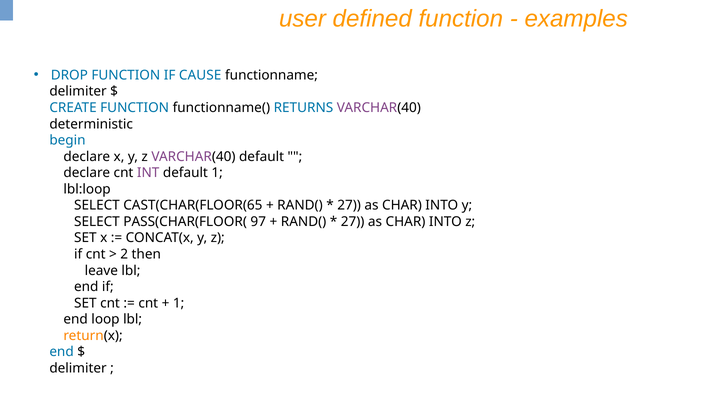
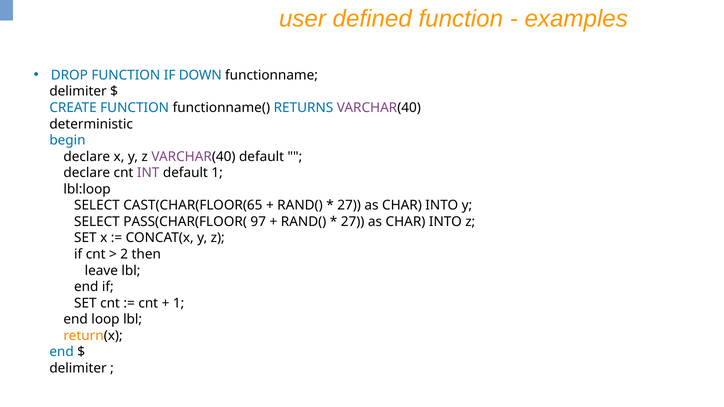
CAUSE: CAUSE -> DOWN (200, 75)
